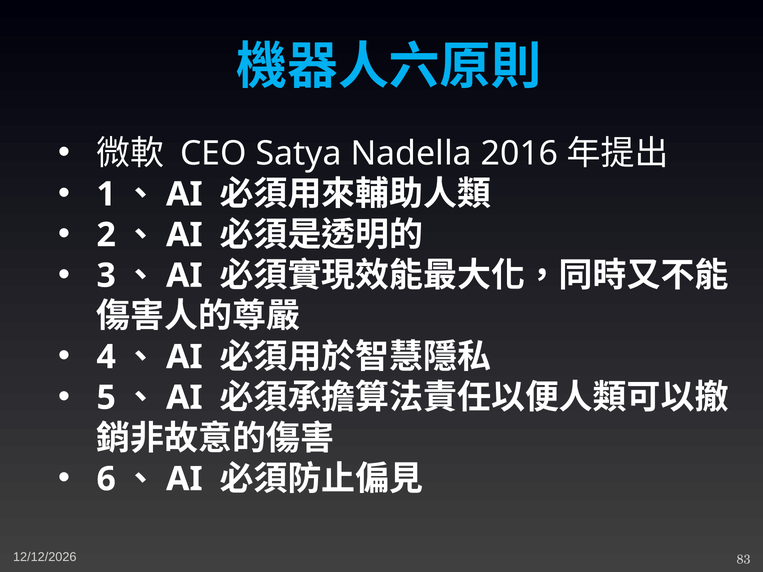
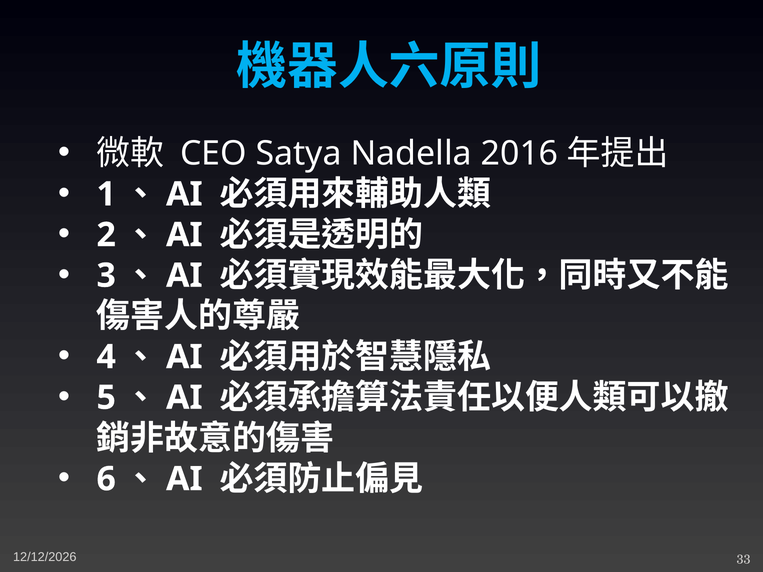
83: 83 -> 33 (744, 560)
